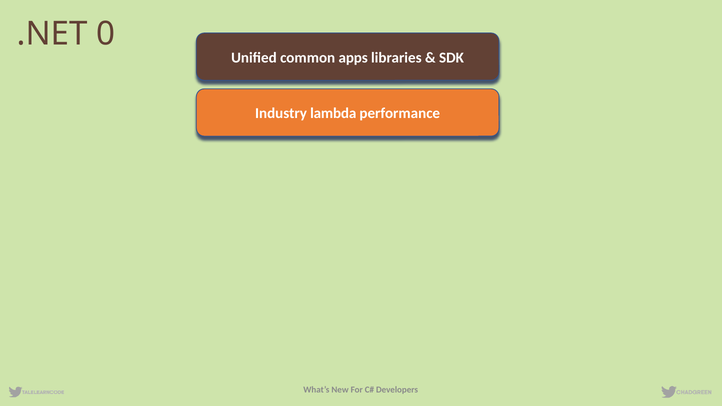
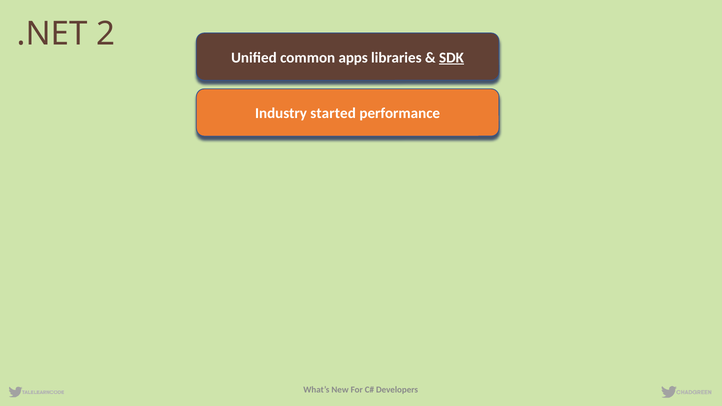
0: 0 -> 2 (106, 34)
SDK underline: none -> present (451, 58)
lambda: lambda -> started (333, 114)
